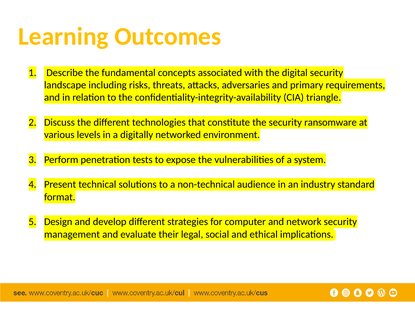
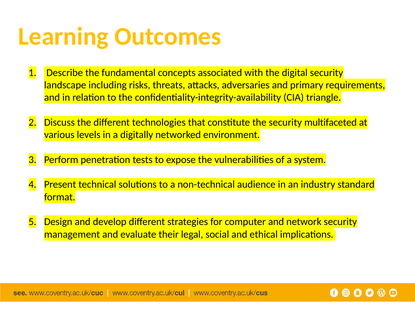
ransomware: ransomware -> multifaceted (331, 122)
